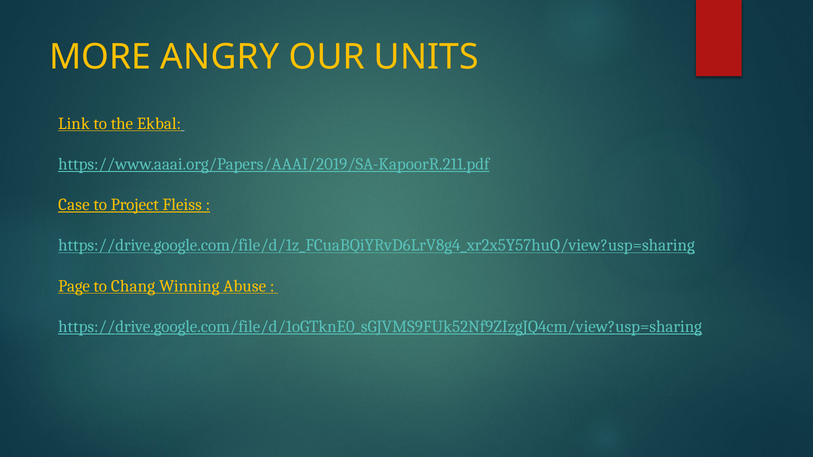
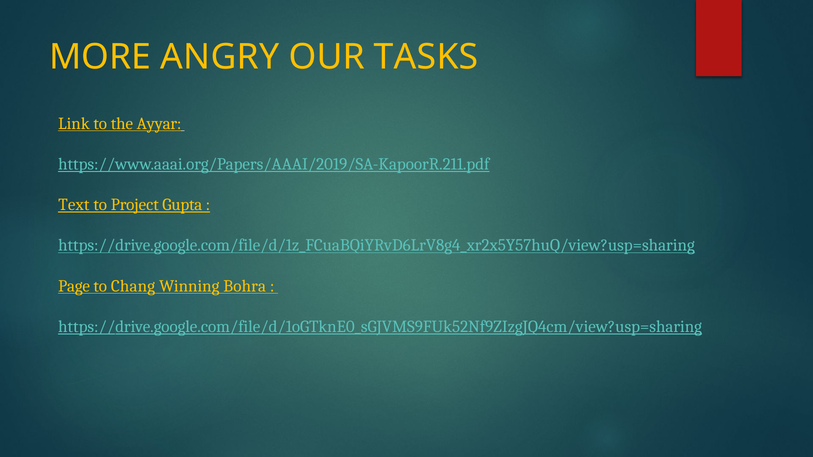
UNITS: UNITS -> TASKS (426, 57)
Ekbal: Ekbal -> Ayyar (159, 124)
Case: Case -> Text (74, 205)
Fleiss: Fleiss -> Gupta (182, 205)
Abuse: Abuse -> Bohra (245, 286)
